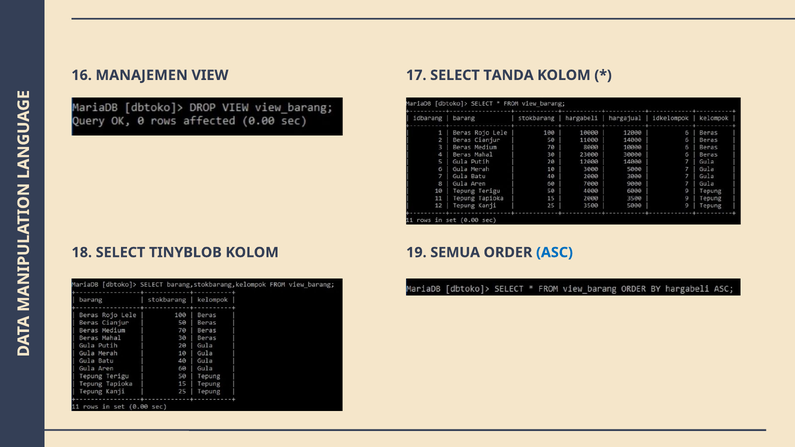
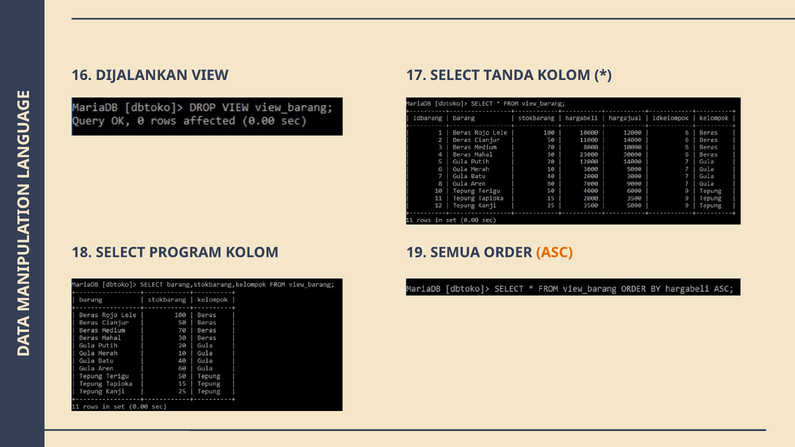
MANAJEMEN: MANAJEMEN -> DIJALANKAN (142, 75)
TINYBLOB: TINYBLOB -> PROGRAM (185, 253)
ASC colour: blue -> orange (554, 253)
